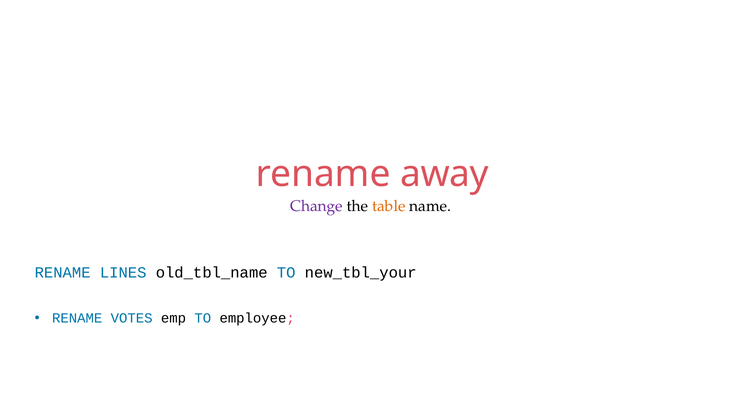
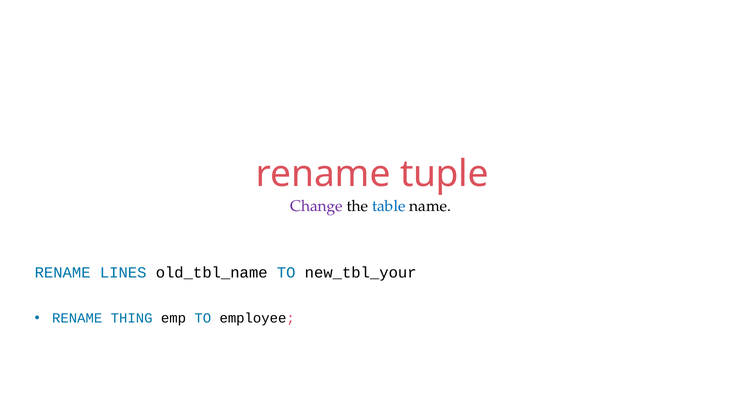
away: away -> tuple (444, 174)
table colour: orange -> blue (389, 206)
VOTES: VOTES -> THING (132, 319)
